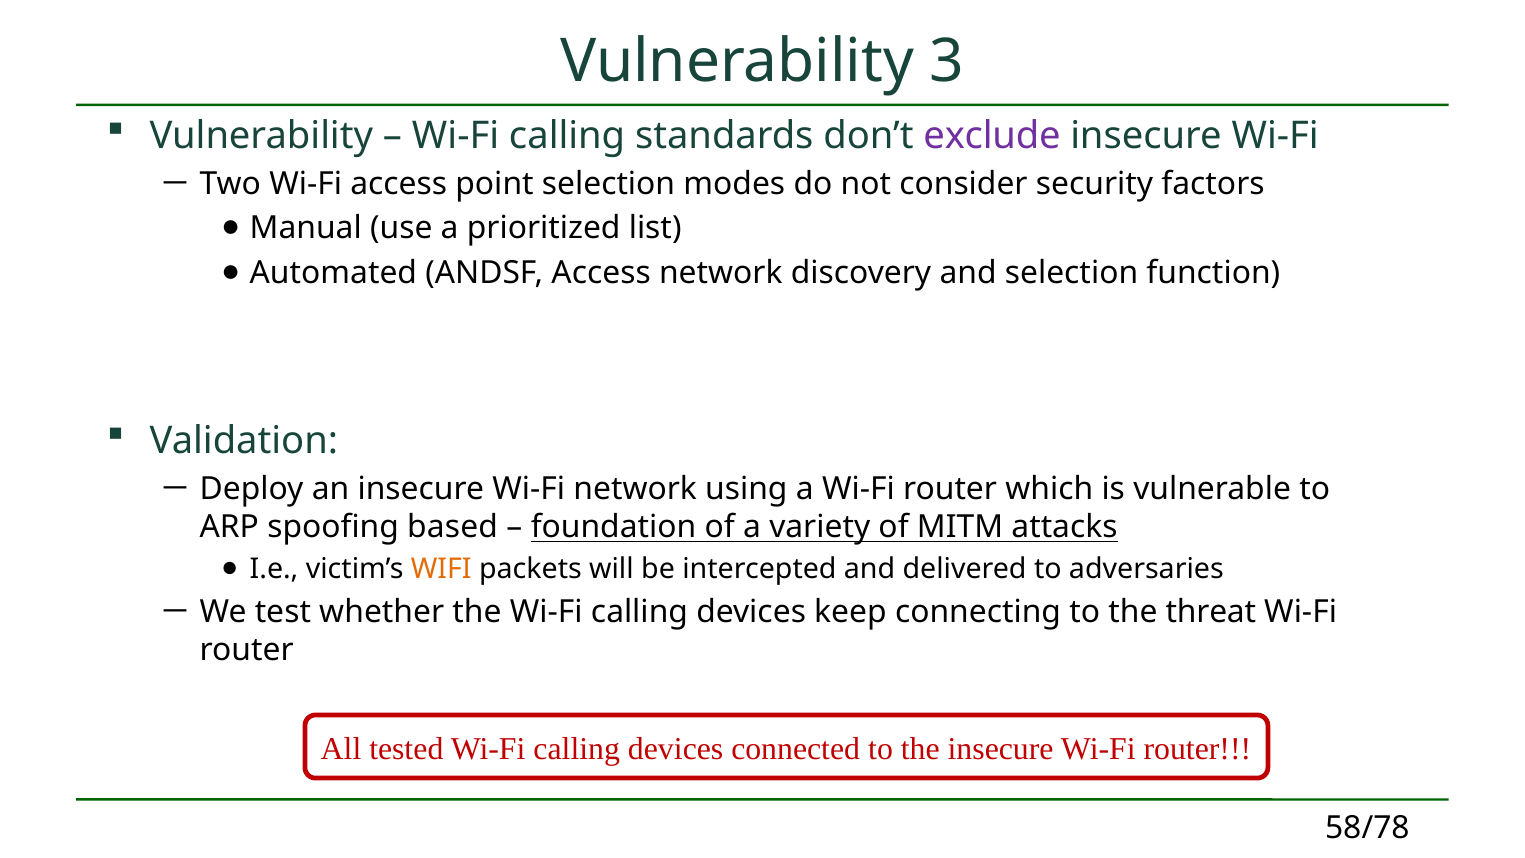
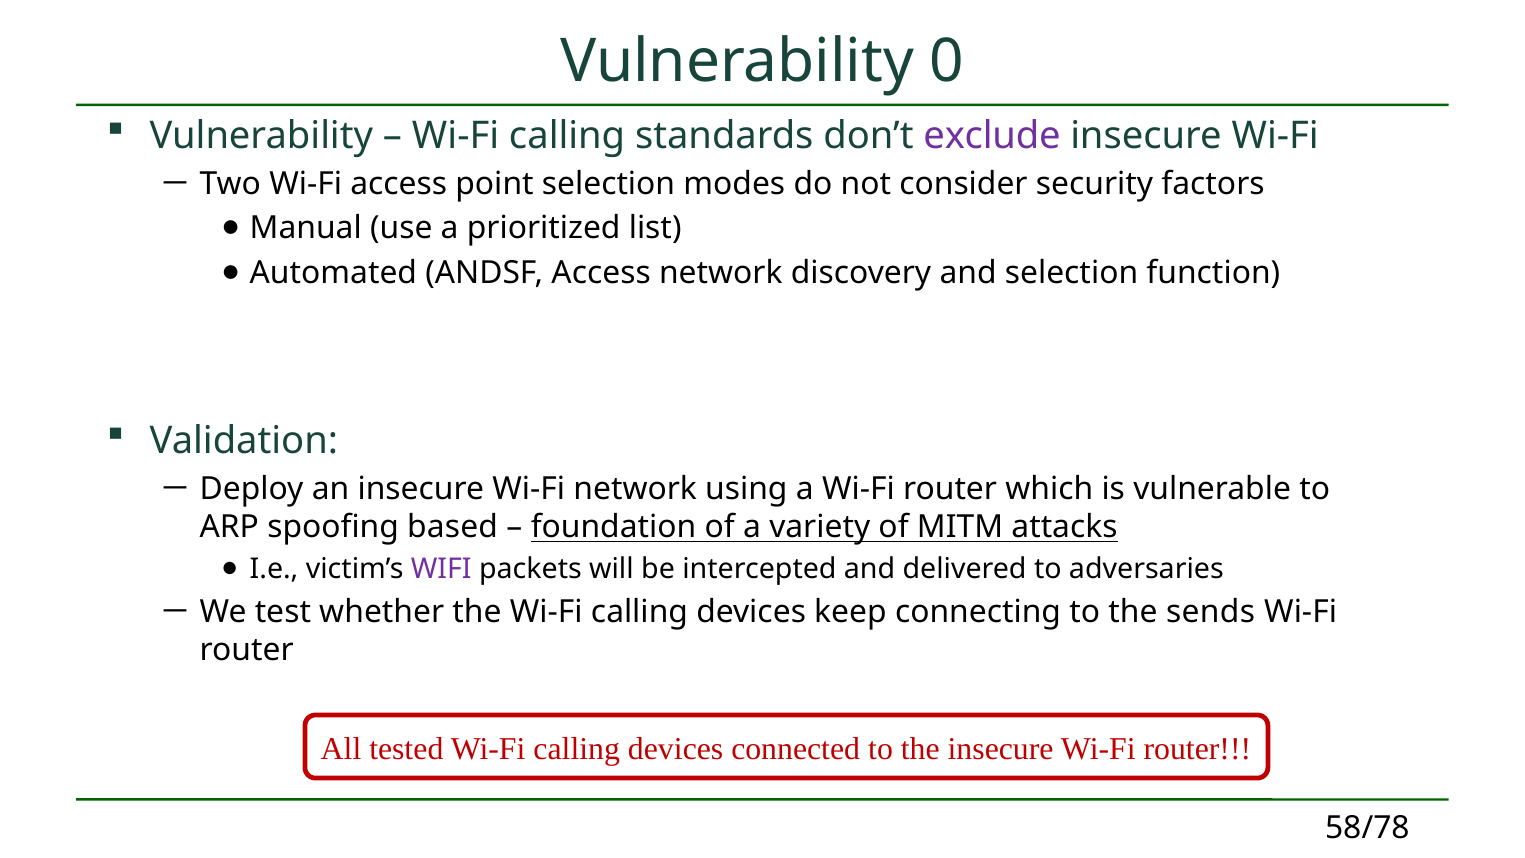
3: 3 -> 0 (947, 61)
WIFI colour: orange -> purple (441, 569)
threat: threat -> sends (1211, 612)
